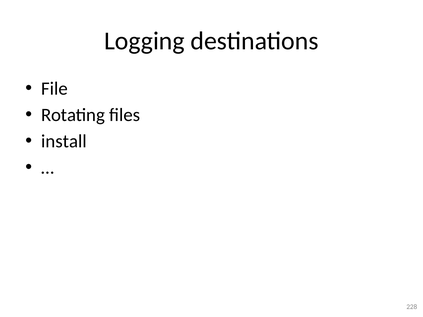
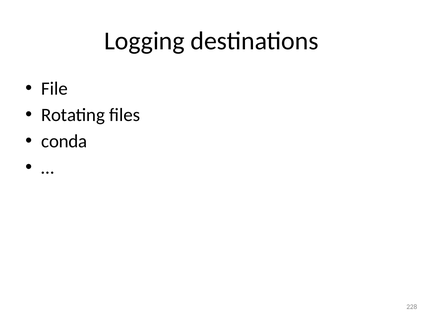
install: install -> conda (64, 141)
